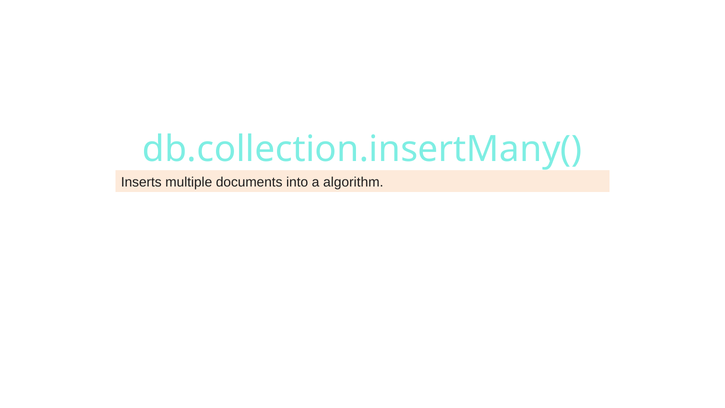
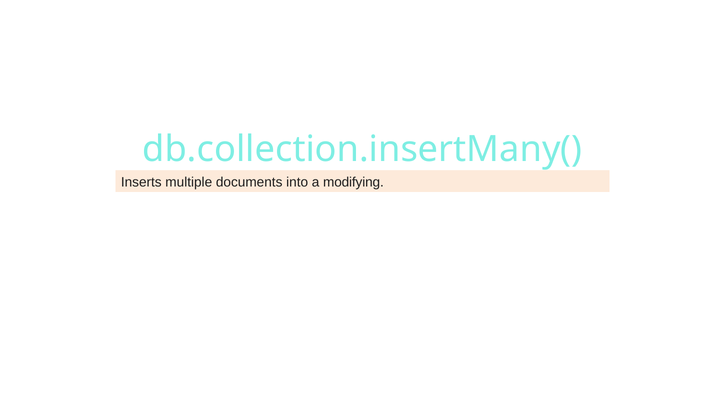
algorithm: algorithm -> modifying (353, 182)
